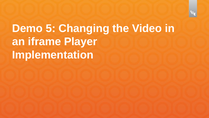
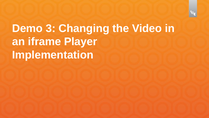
5: 5 -> 3 (51, 28)
